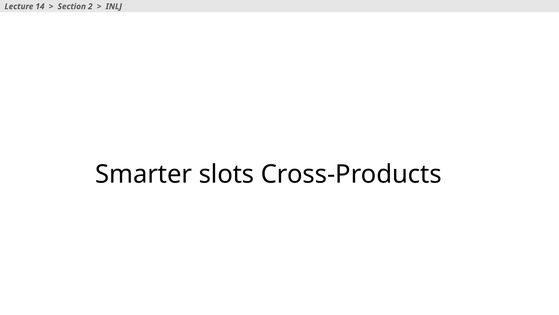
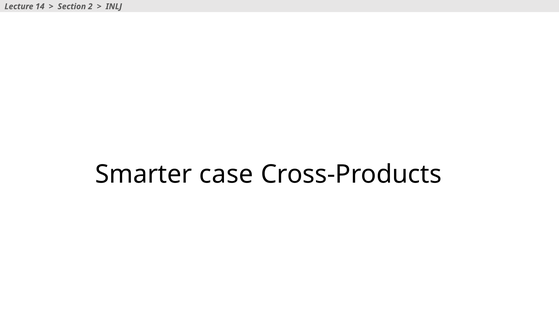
slots: slots -> case (226, 174)
